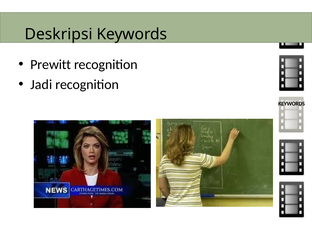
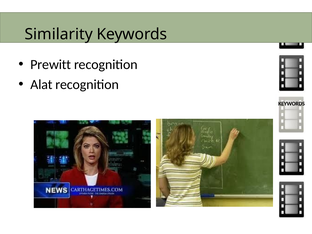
Deskripsi: Deskripsi -> Similarity (59, 34)
Jadi: Jadi -> Alat (41, 85)
